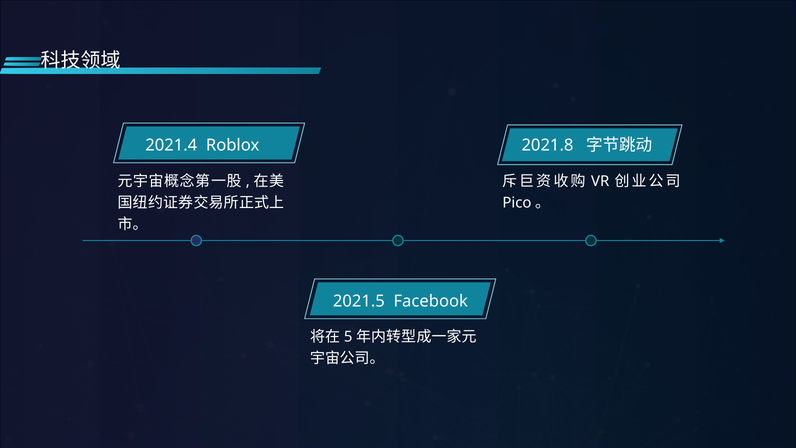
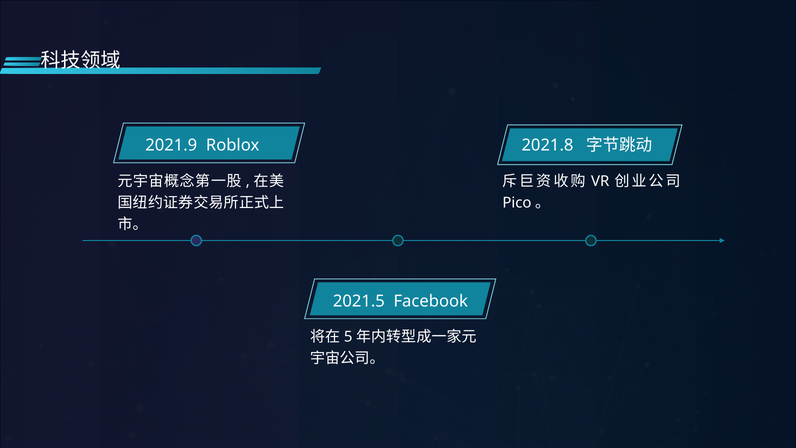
2021.4: 2021.4 -> 2021.9 (171, 145)
